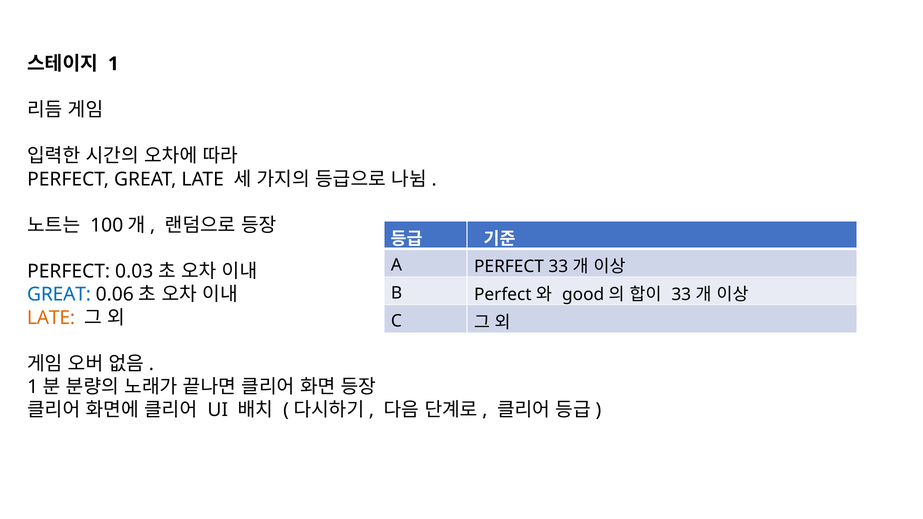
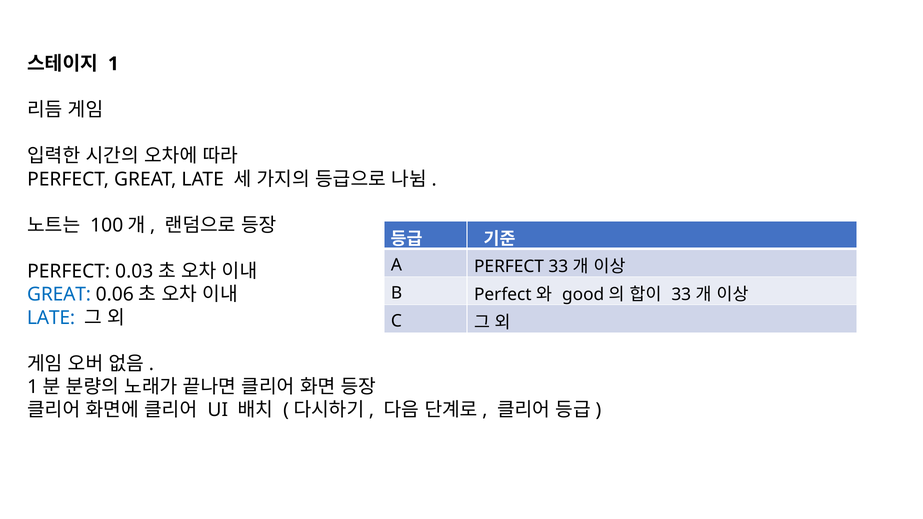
LATE colour: orange -> blue (51, 318)
